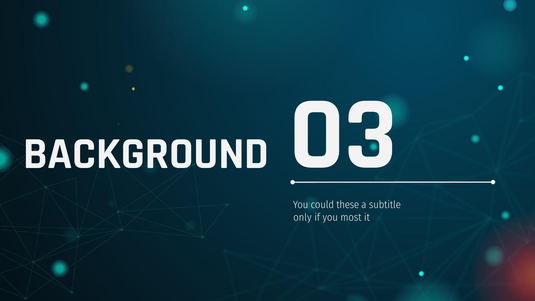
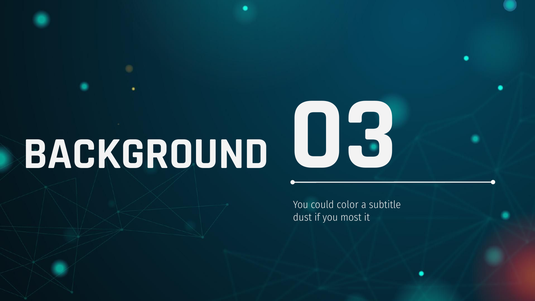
these: these -> color (348, 205)
only: only -> dust (302, 217)
